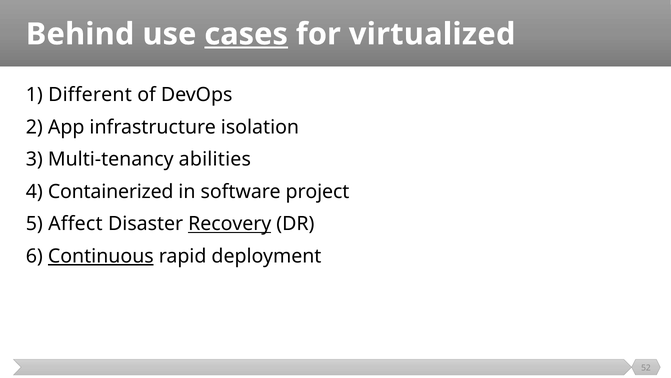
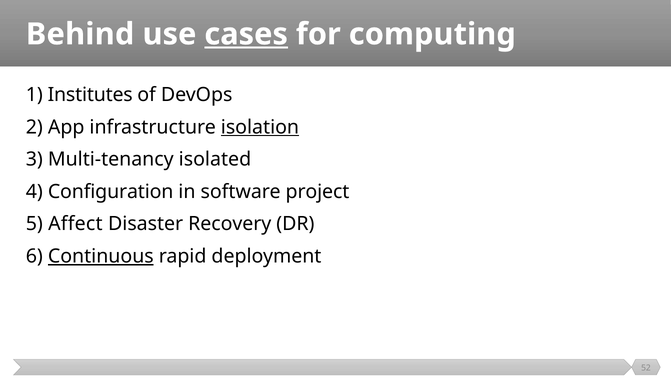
virtualized: virtualized -> computing (432, 34)
Different: Different -> Institutes (90, 95)
isolation underline: none -> present (260, 127)
abilities: abilities -> isolated (215, 159)
Containerized: Containerized -> Configuration (111, 191)
Recovery underline: present -> none (230, 224)
